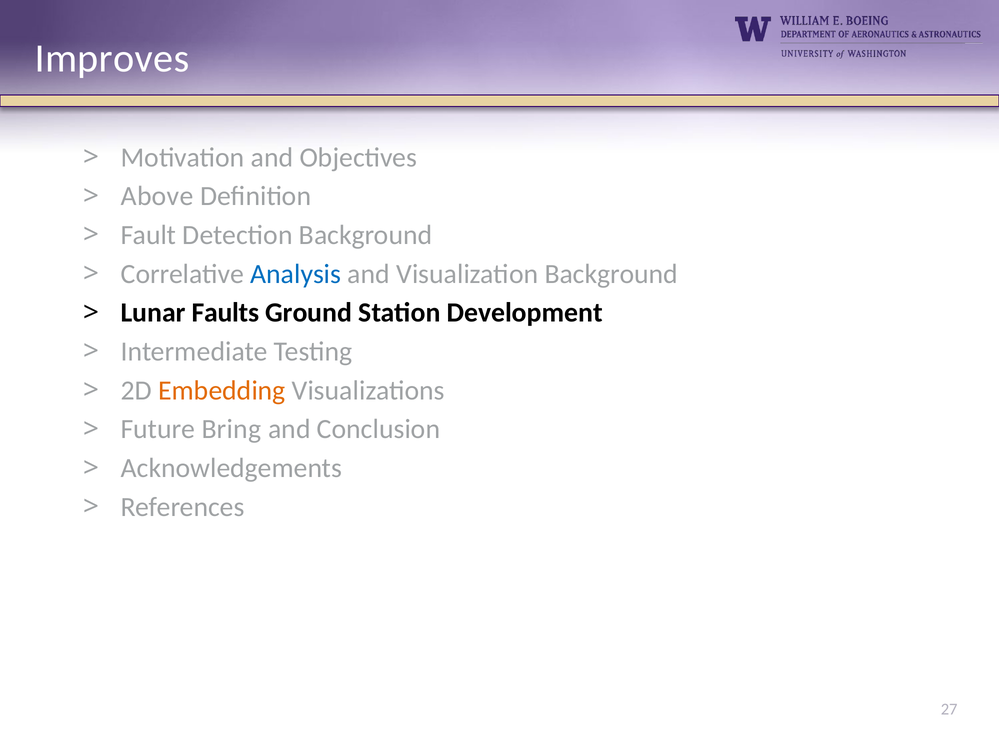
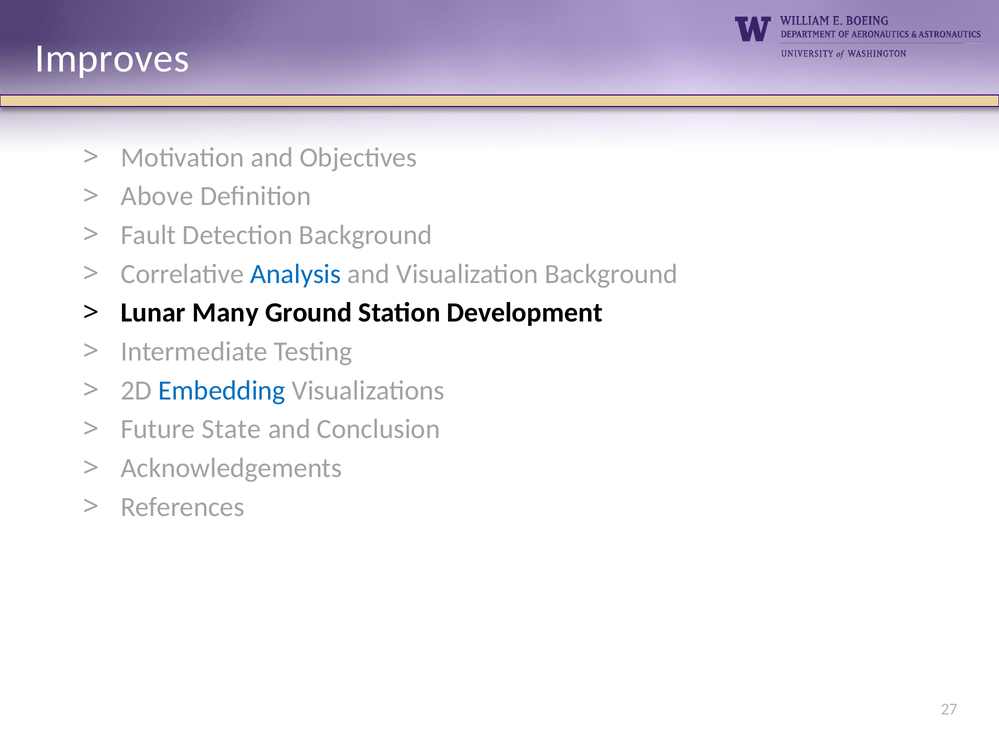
Faults: Faults -> Many (225, 313)
Embedding colour: orange -> blue (222, 391)
Bring: Bring -> State (231, 429)
